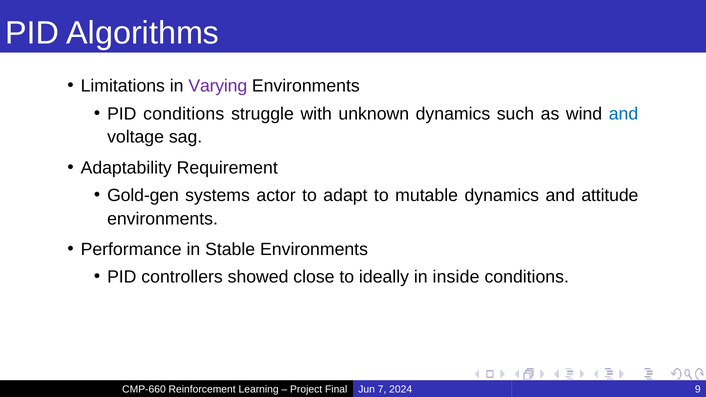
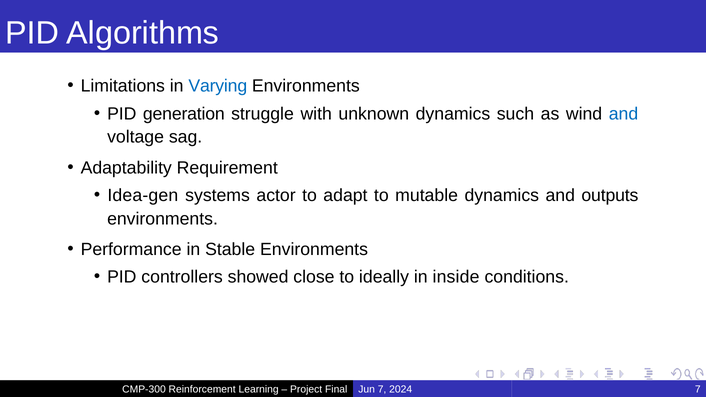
Varying colour: purple -> blue (218, 86)
PID conditions: conditions -> generation (184, 114)
Gold-gen: Gold-gen -> Idea-gen (143, 195)
attitude: attitude -> outputs (610, 195)
CMP-660: CMP-660 -> CMP-300 (144, 389)
Final 9: 9 -> 7 (698, 389)
